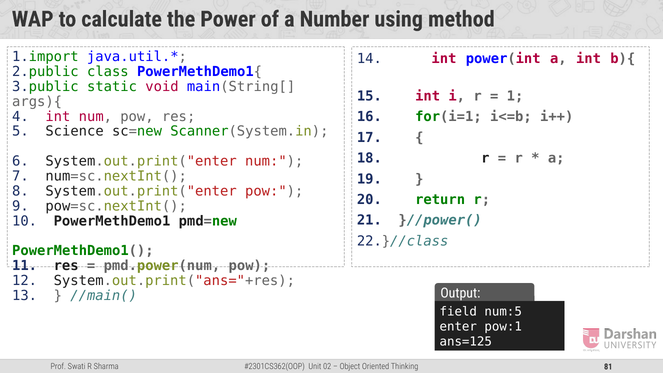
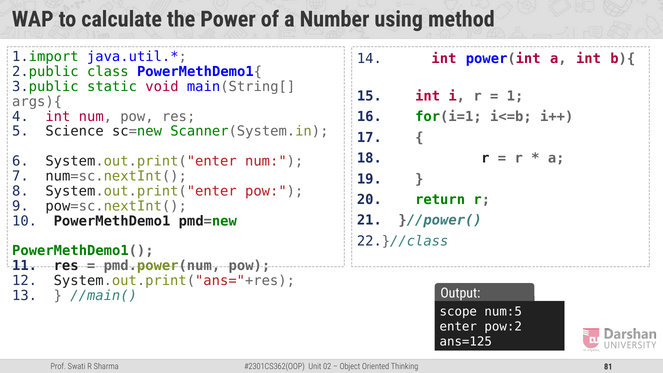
field: field -> scope (458, 312)
pow:1: pow:1 -> pow:2 (503, 327)
